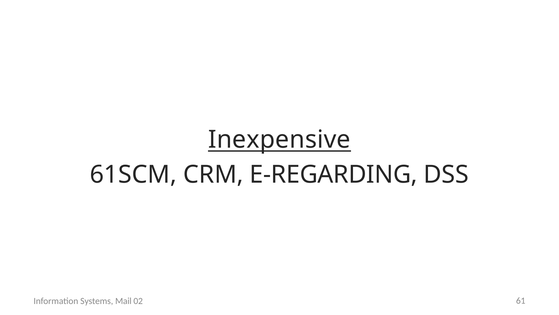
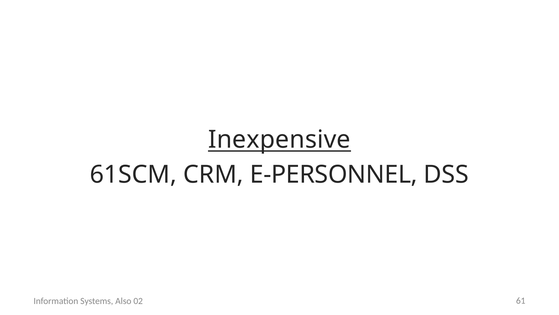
E-REGARDING: E-REGARDING -> E-PERSONNEL (334, 174)
Mail: Mail -> Also (123, 300)
